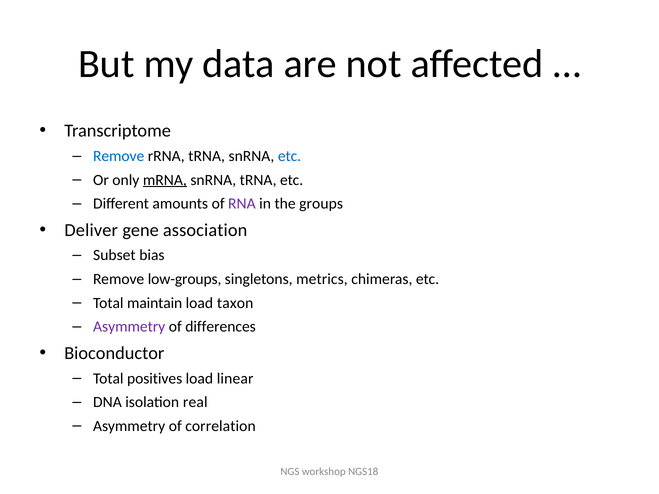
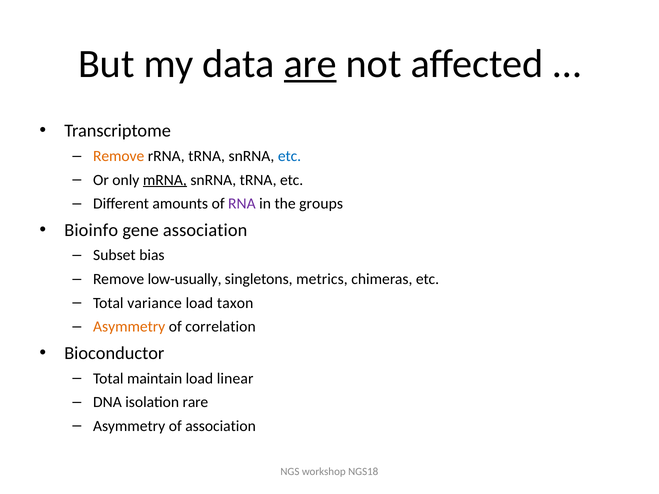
are underline: none -> present (310, 64)
Remove colour: blue -> orange (119, 156)
Deliver: Deliver -> Bioinfo (91, 230)
low-groups: low-groups -> low-usually (185, 279)
maintain: maintain -> variance (155, 303)
Asymmetry colour: purple -> orange (129, 327)
differences: differences -> correlation (221, 327)
positives: positives -> maintain (155, 379)
real: real -> rare (195, 402)
of correlation: correlation -> association (221, 426)
